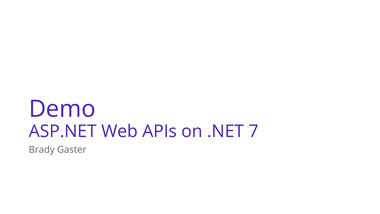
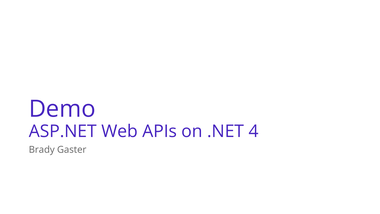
7: 7 -> 4 (254, 131)
